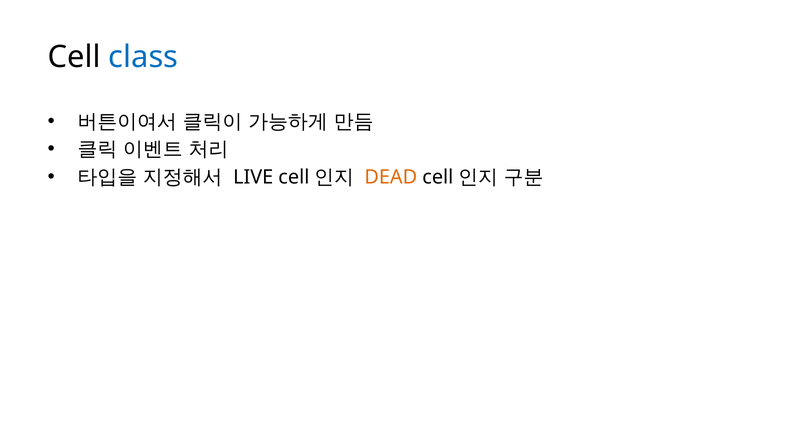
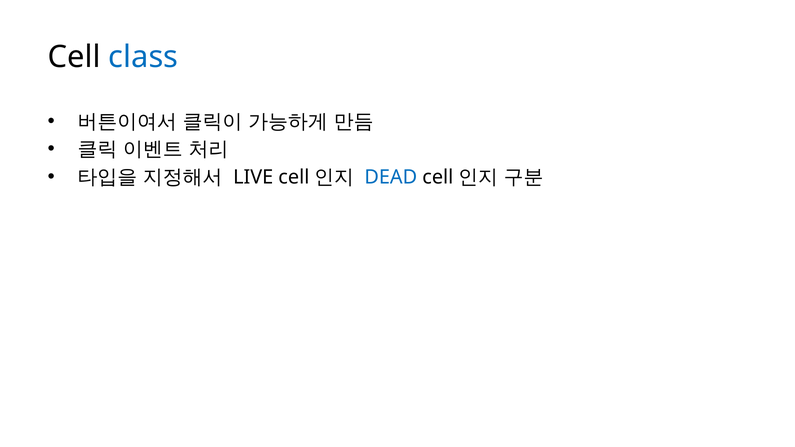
DEAD colour: orange -> blue (391, 177)
